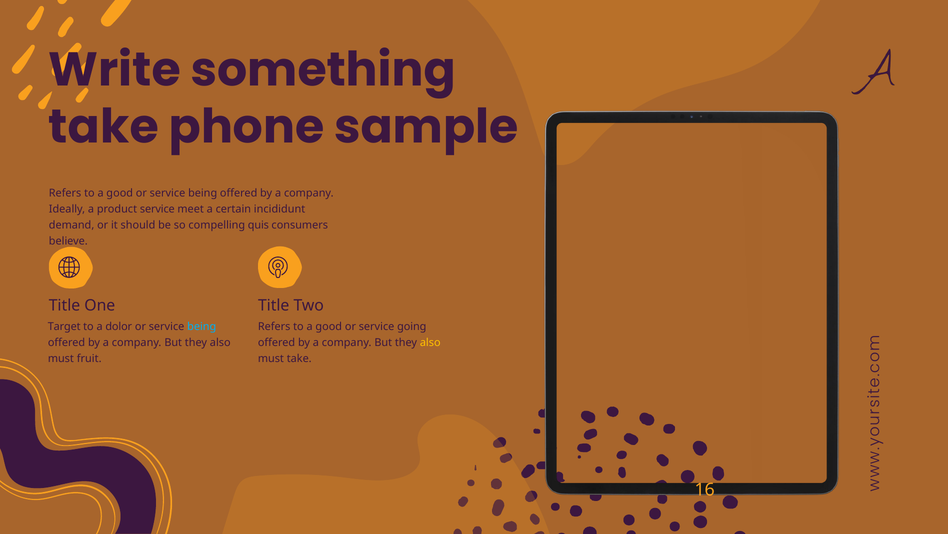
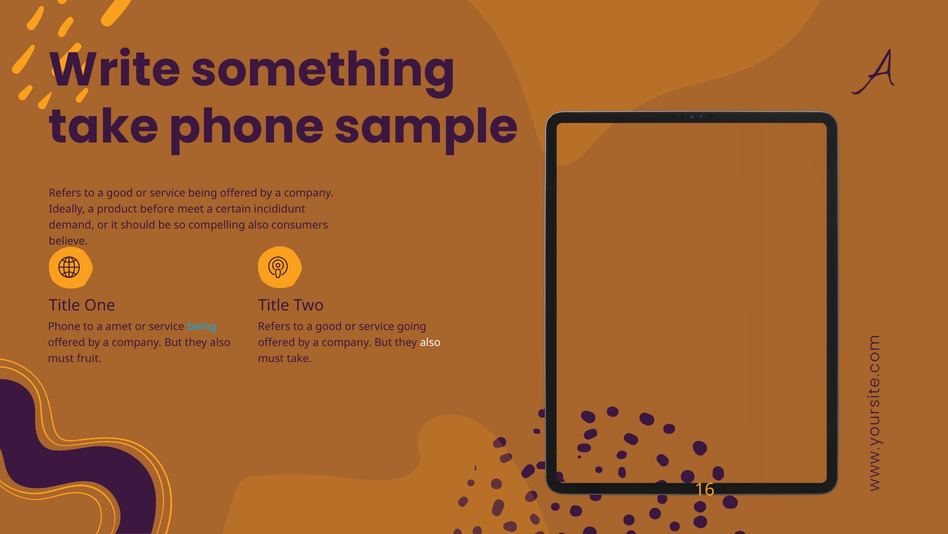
product service: service -> before (157, 209)
compelling quis: quis -> also (258, 225)
Target: Target -> Phone (64, 326)
dolor: dolor -> amet (119, 326)
also colour: yellow -> white (430, 342)
